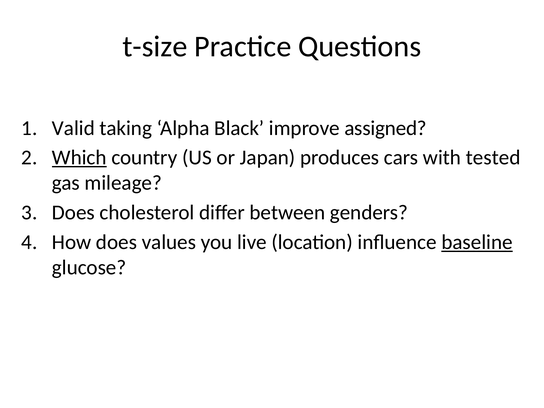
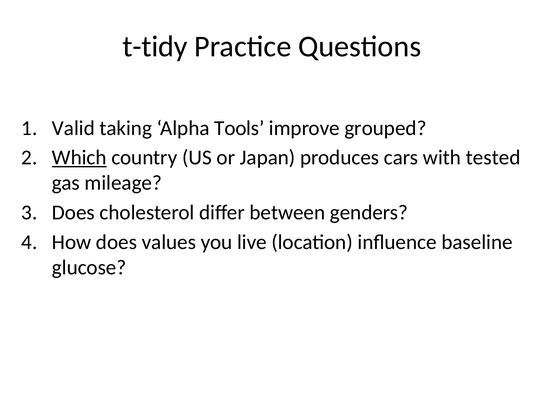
t-size: t-size -> t-tidy (155, 47)
Black: Black -> Tools (239, 128)
assigned: assigned -> grouped (385, 128)
baseline underline: present -> none (477, 242)
